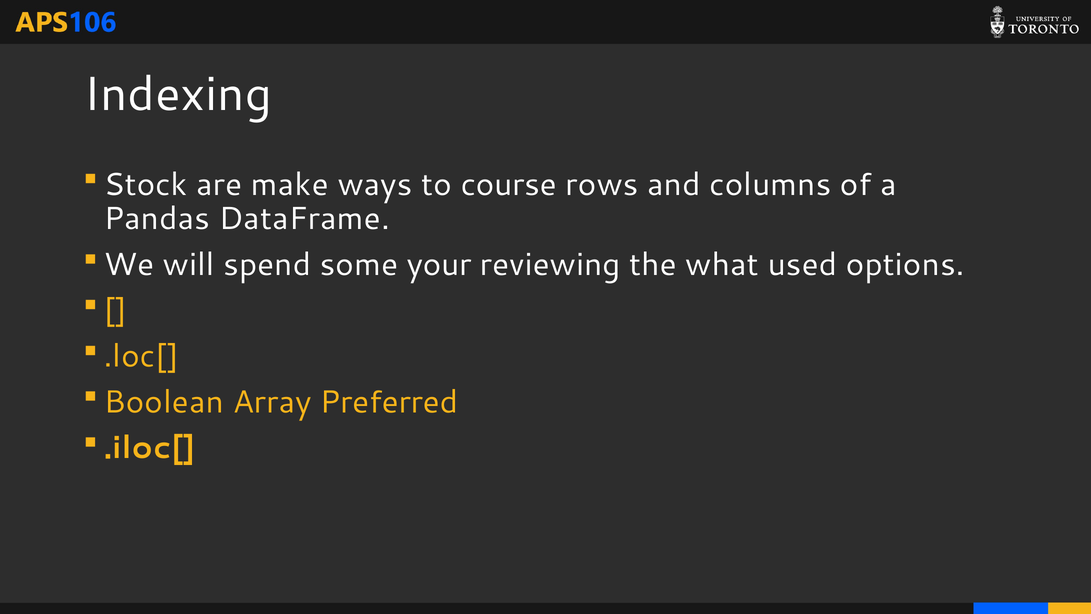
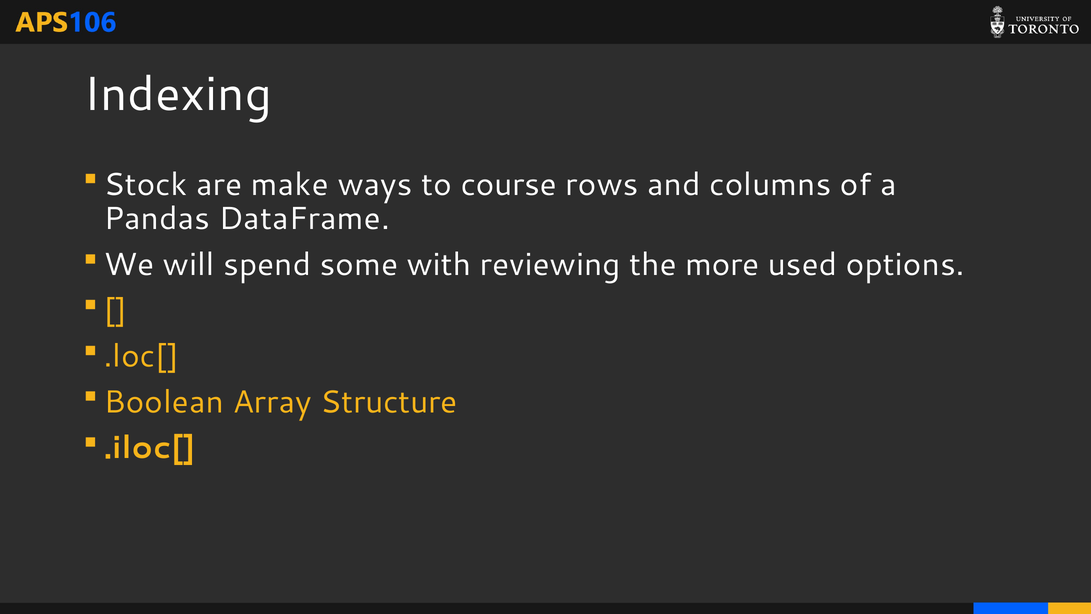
your: your -> with (439, 265)
what: what -> more (722, 265)
Preferred: Preferred -> Structure (389, 402)
